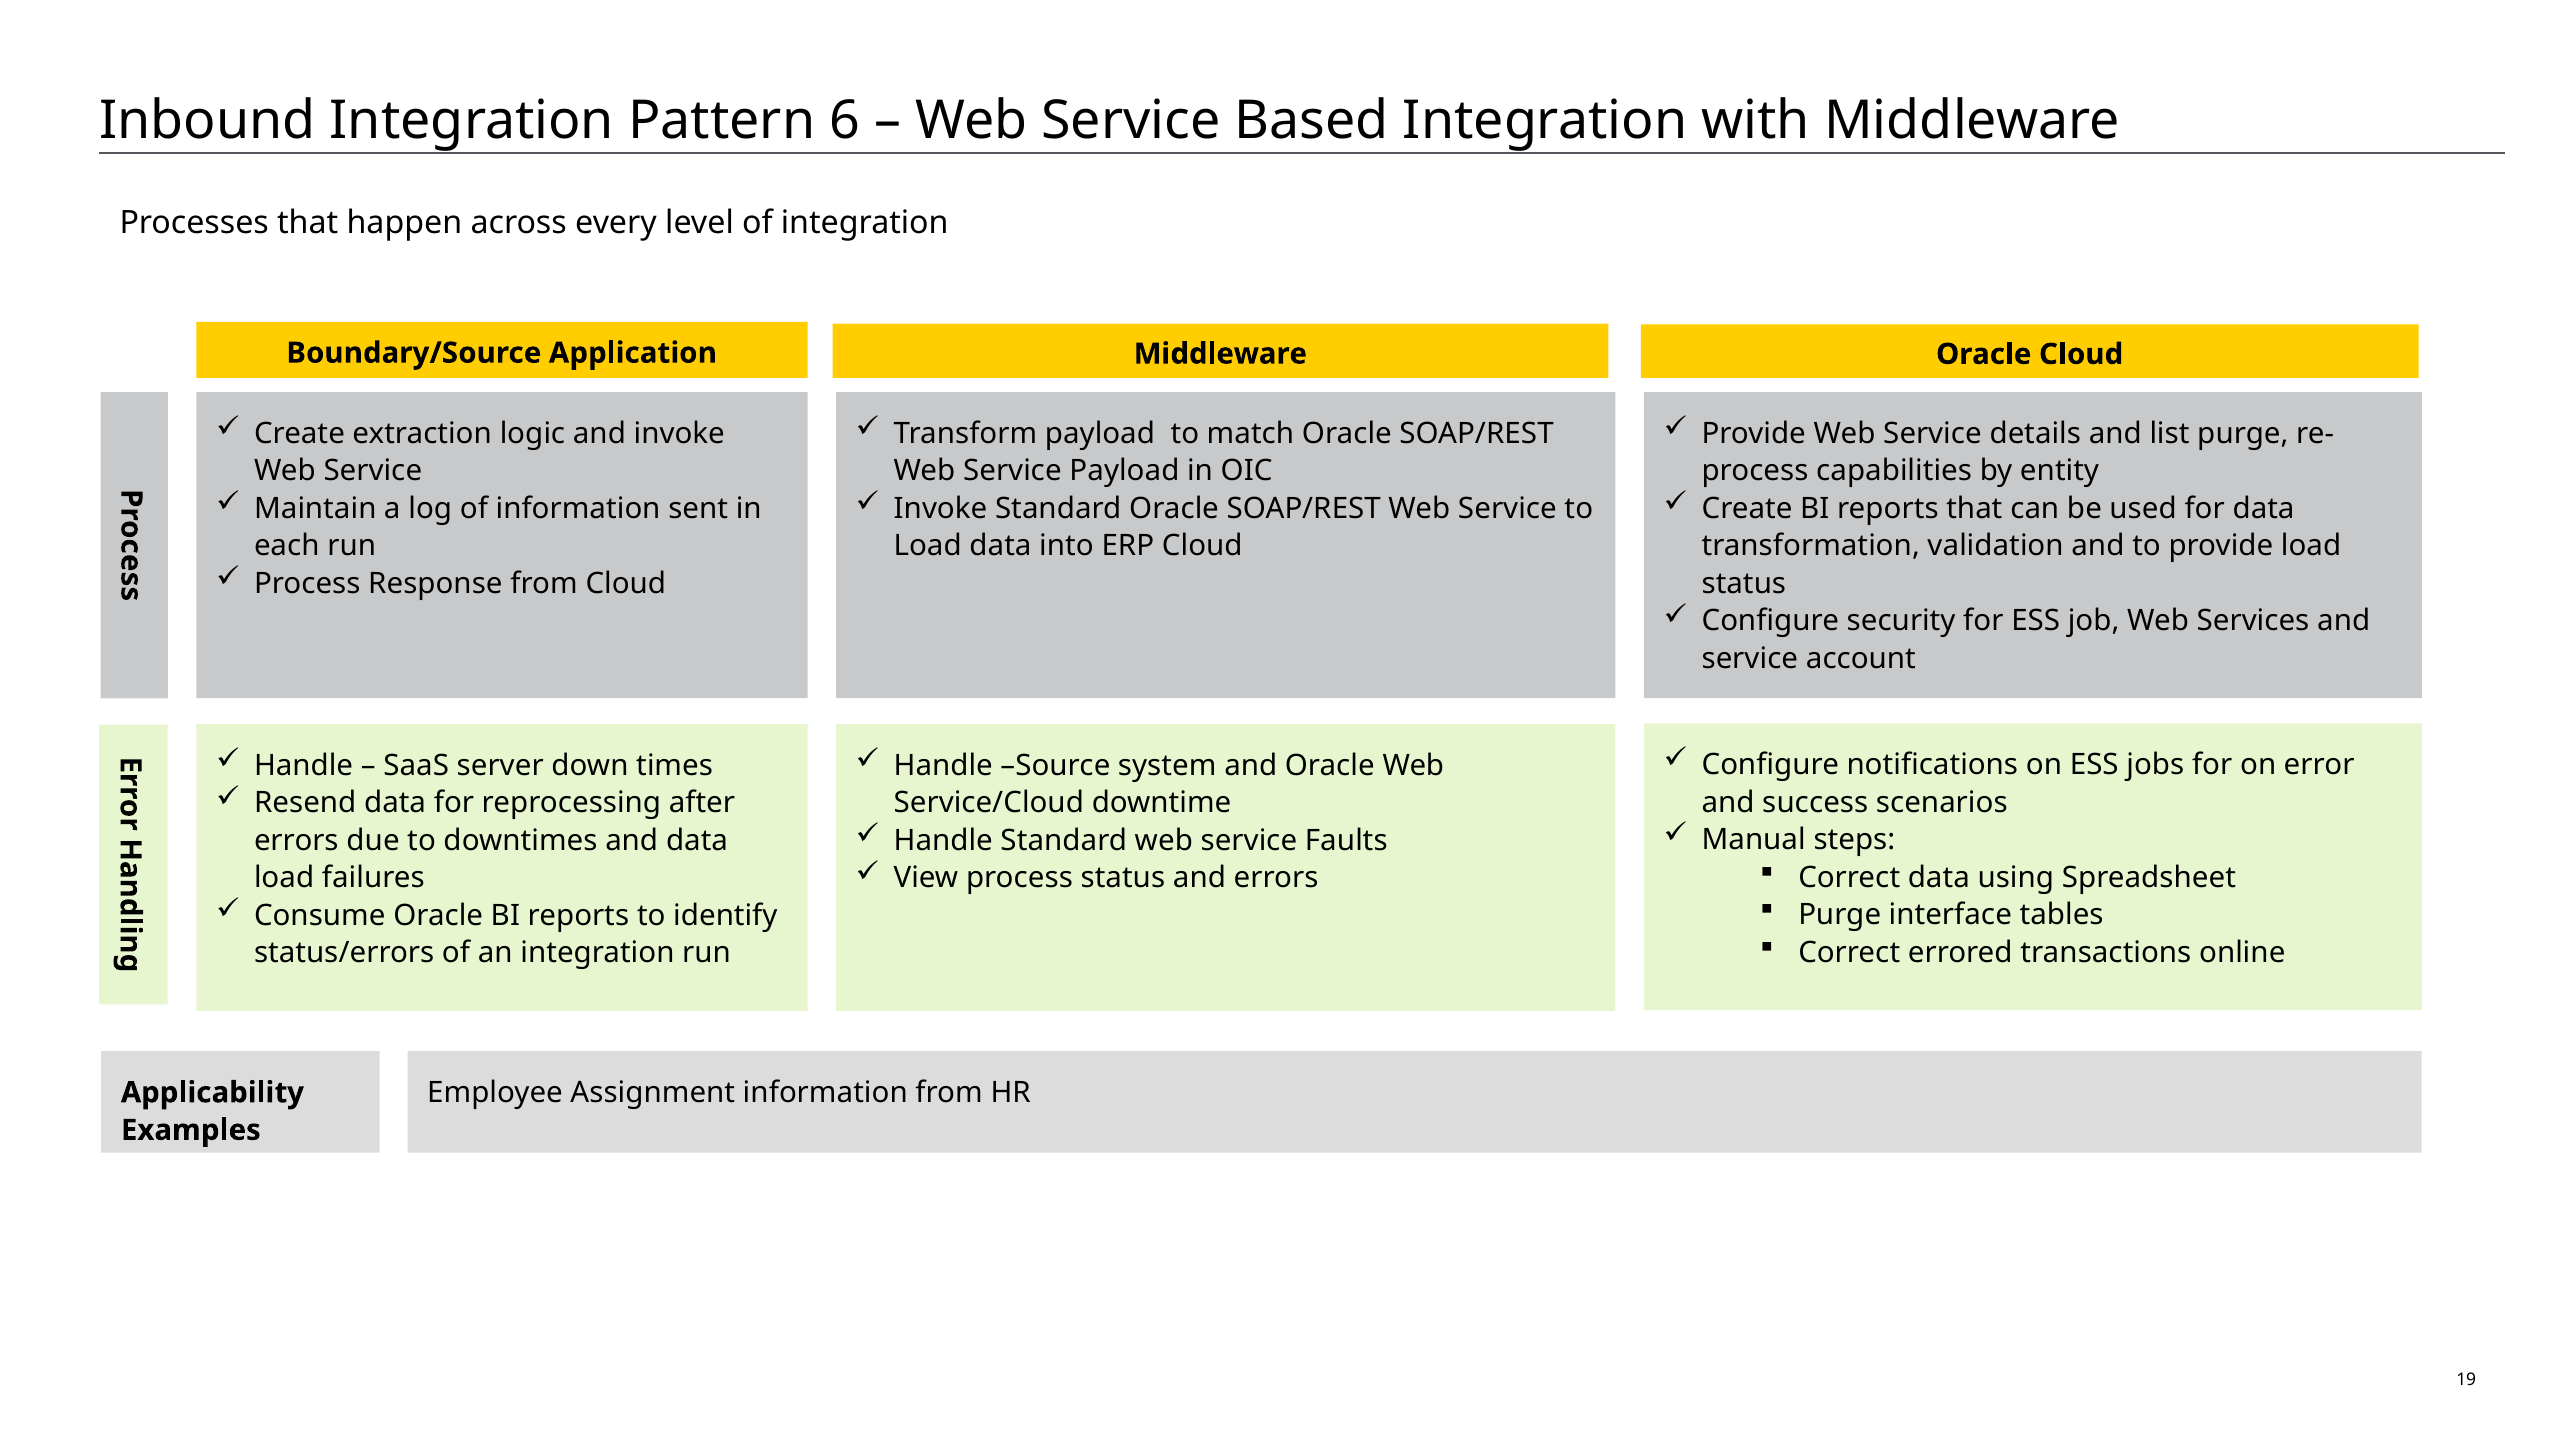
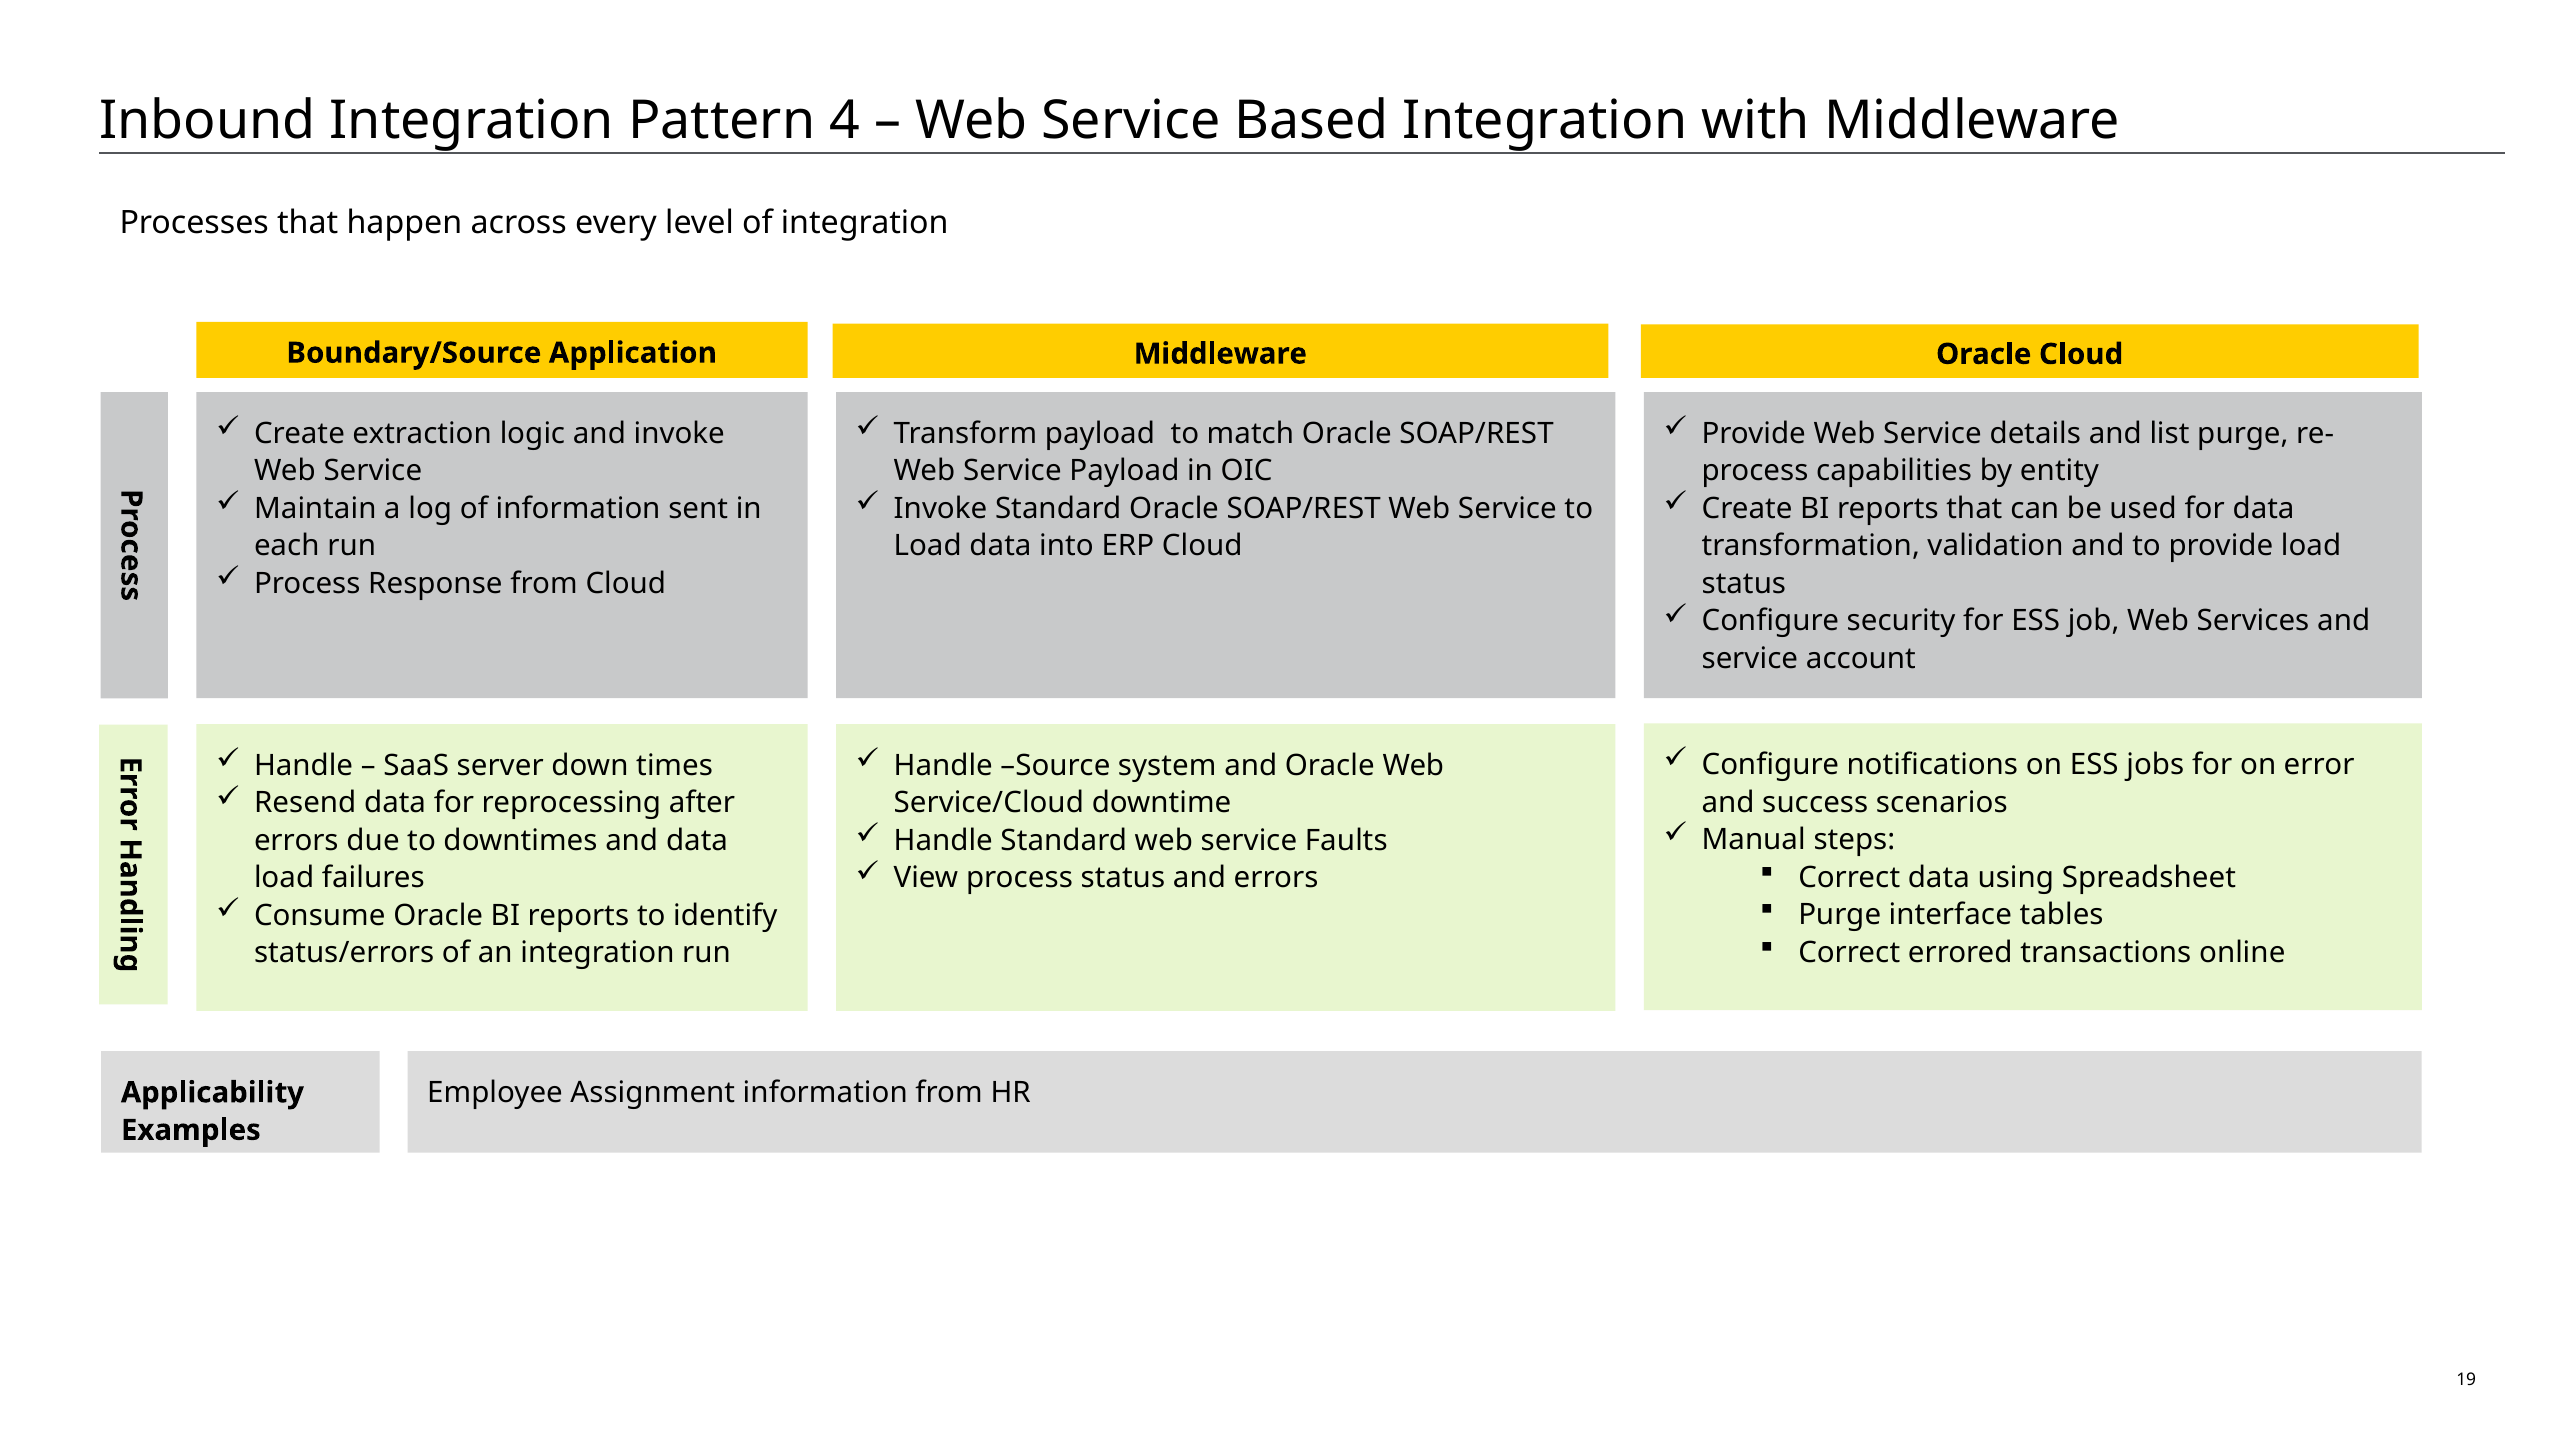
6: 6 -> 4 (845, 121)
